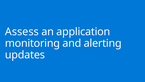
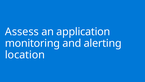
updates: updates -> location (25, 55)
